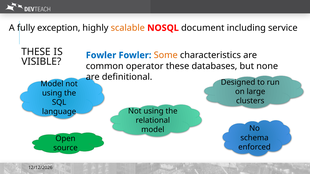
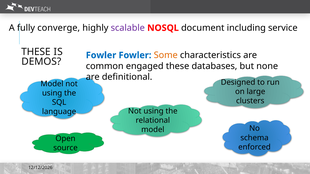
exception: exception -> converge (59, 28)
scalable colour: orange -> purple (128, 28)
VISIBLE: VISIBLE -> DEMOS (41, 62)
operator: operator -> engaged (145, 66)
